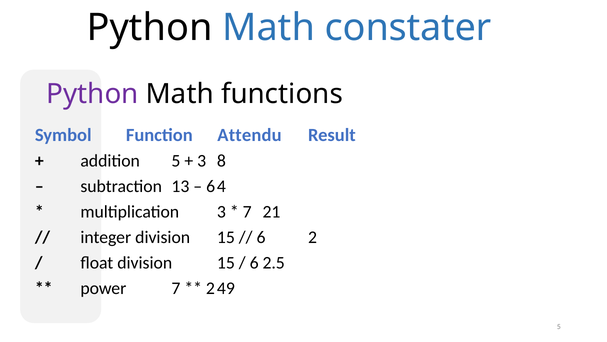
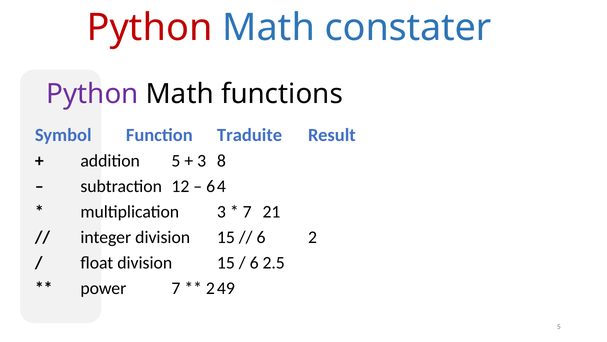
Python colour: black -> red (150, 28)
Attendu: Attendu -> Traduite (250, 135)
13: 13 -> 12 (180, 186)
